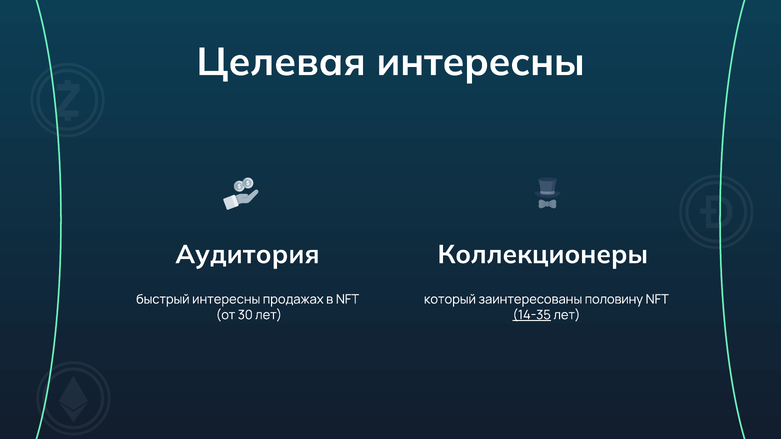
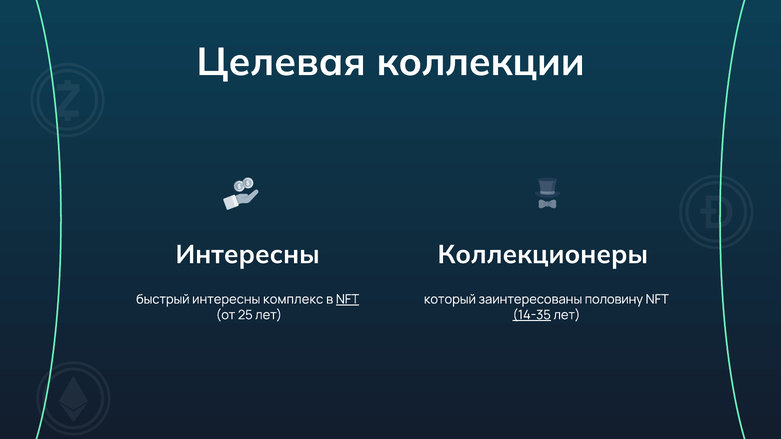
Целевая интересны: интересны -> коллекции (481, 62)
Аудитория: Аудитория -> Интересны (248, 255)
продажах: продажах -> комплекс (293, 300)
NFT underline: none -> present (348, 300)
30: 30 -> 25 (245, 315)
